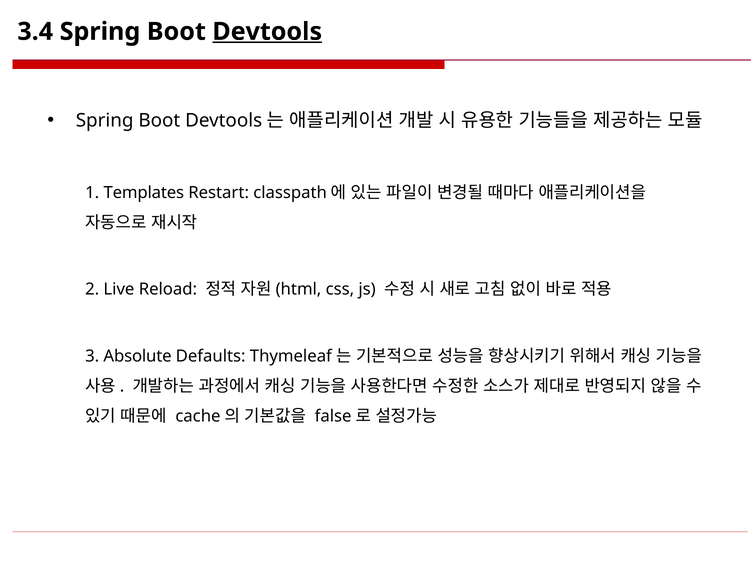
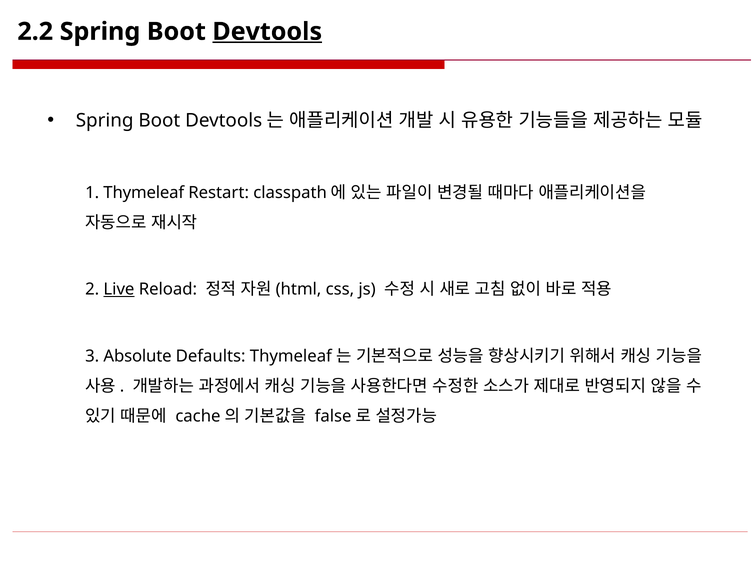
3.4: 3.4 -> 2.2 (35, 32)
1 Templates: Templates -> Thymeleaf (144, 193)
Live underline: none -> present (119, 290)
